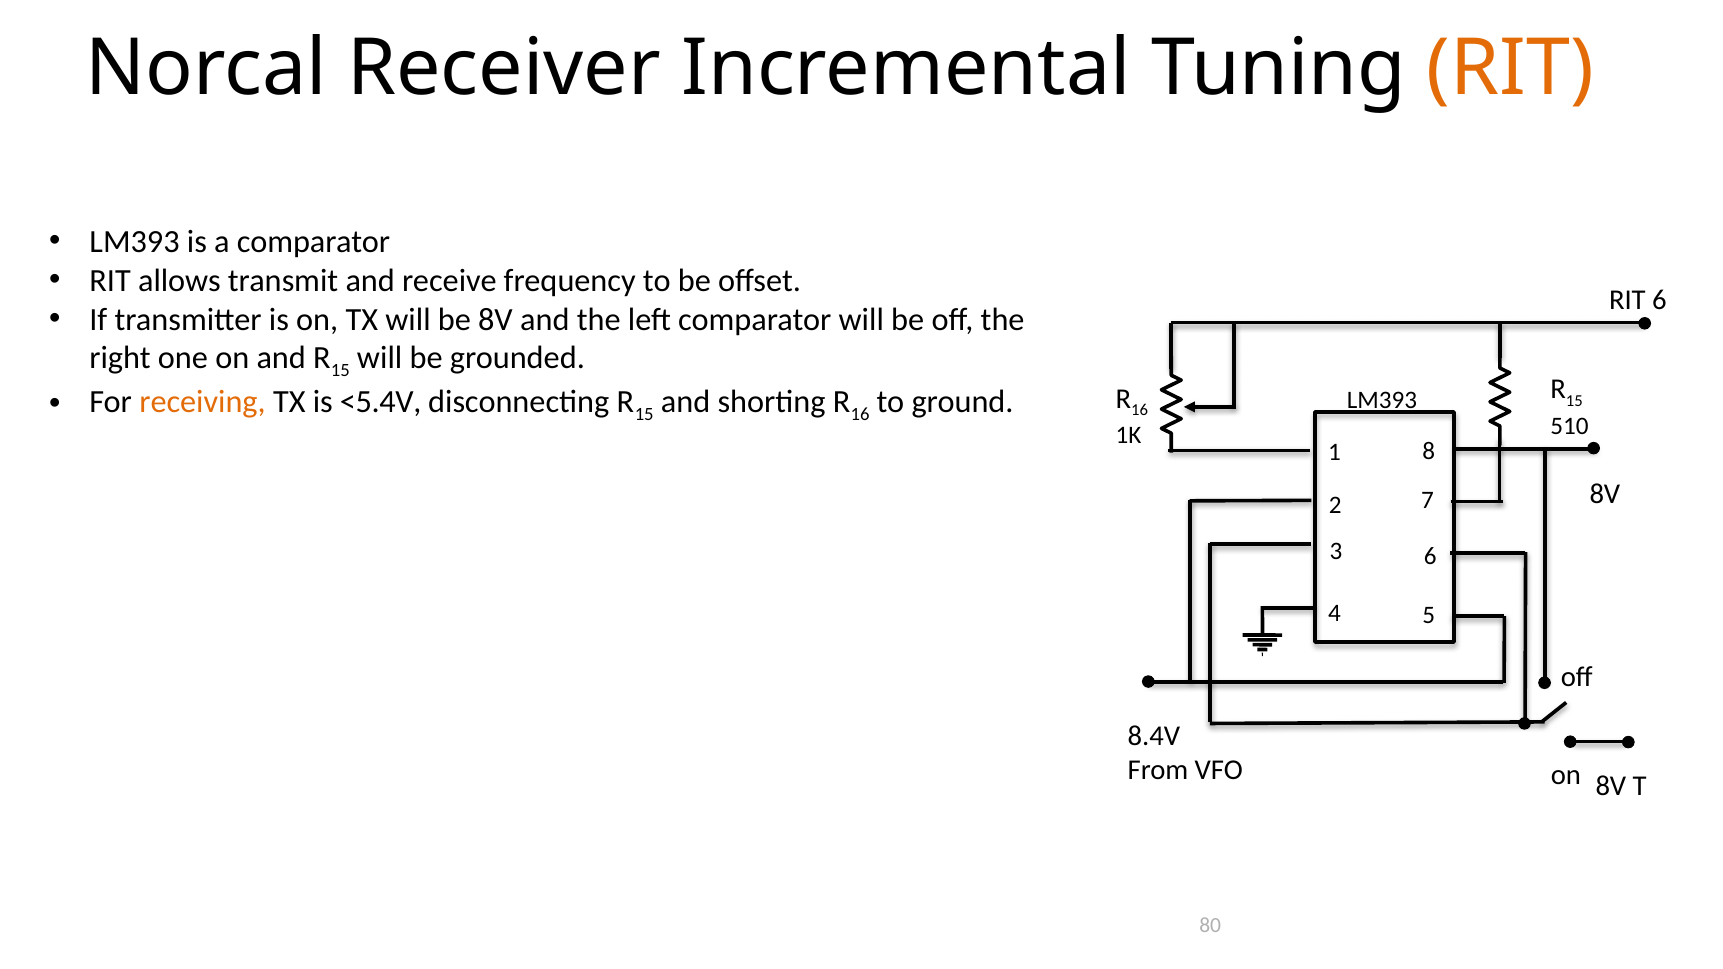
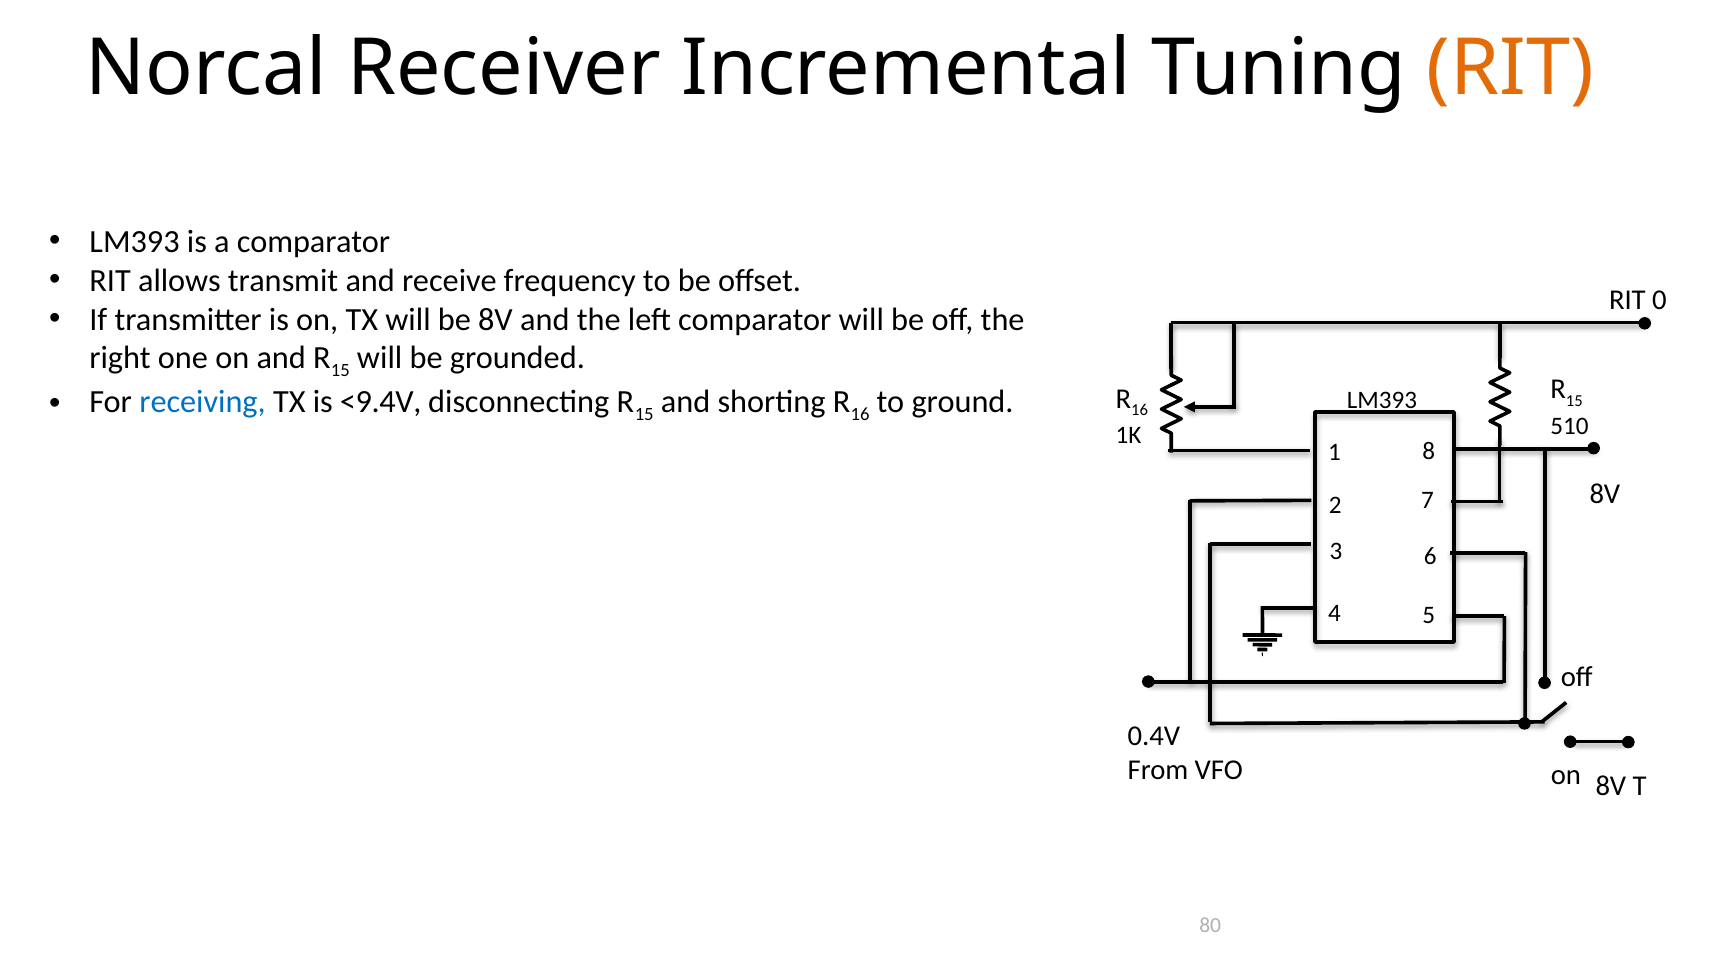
RIT 6: 6 -> 0 (1659, 300)
receiving colour: orange -> blue (203, 402)
<5.4V: <5.4V -> <9.4V (381, 402)
8.4V: 8.4V -> 0.4V (1154, 736)
